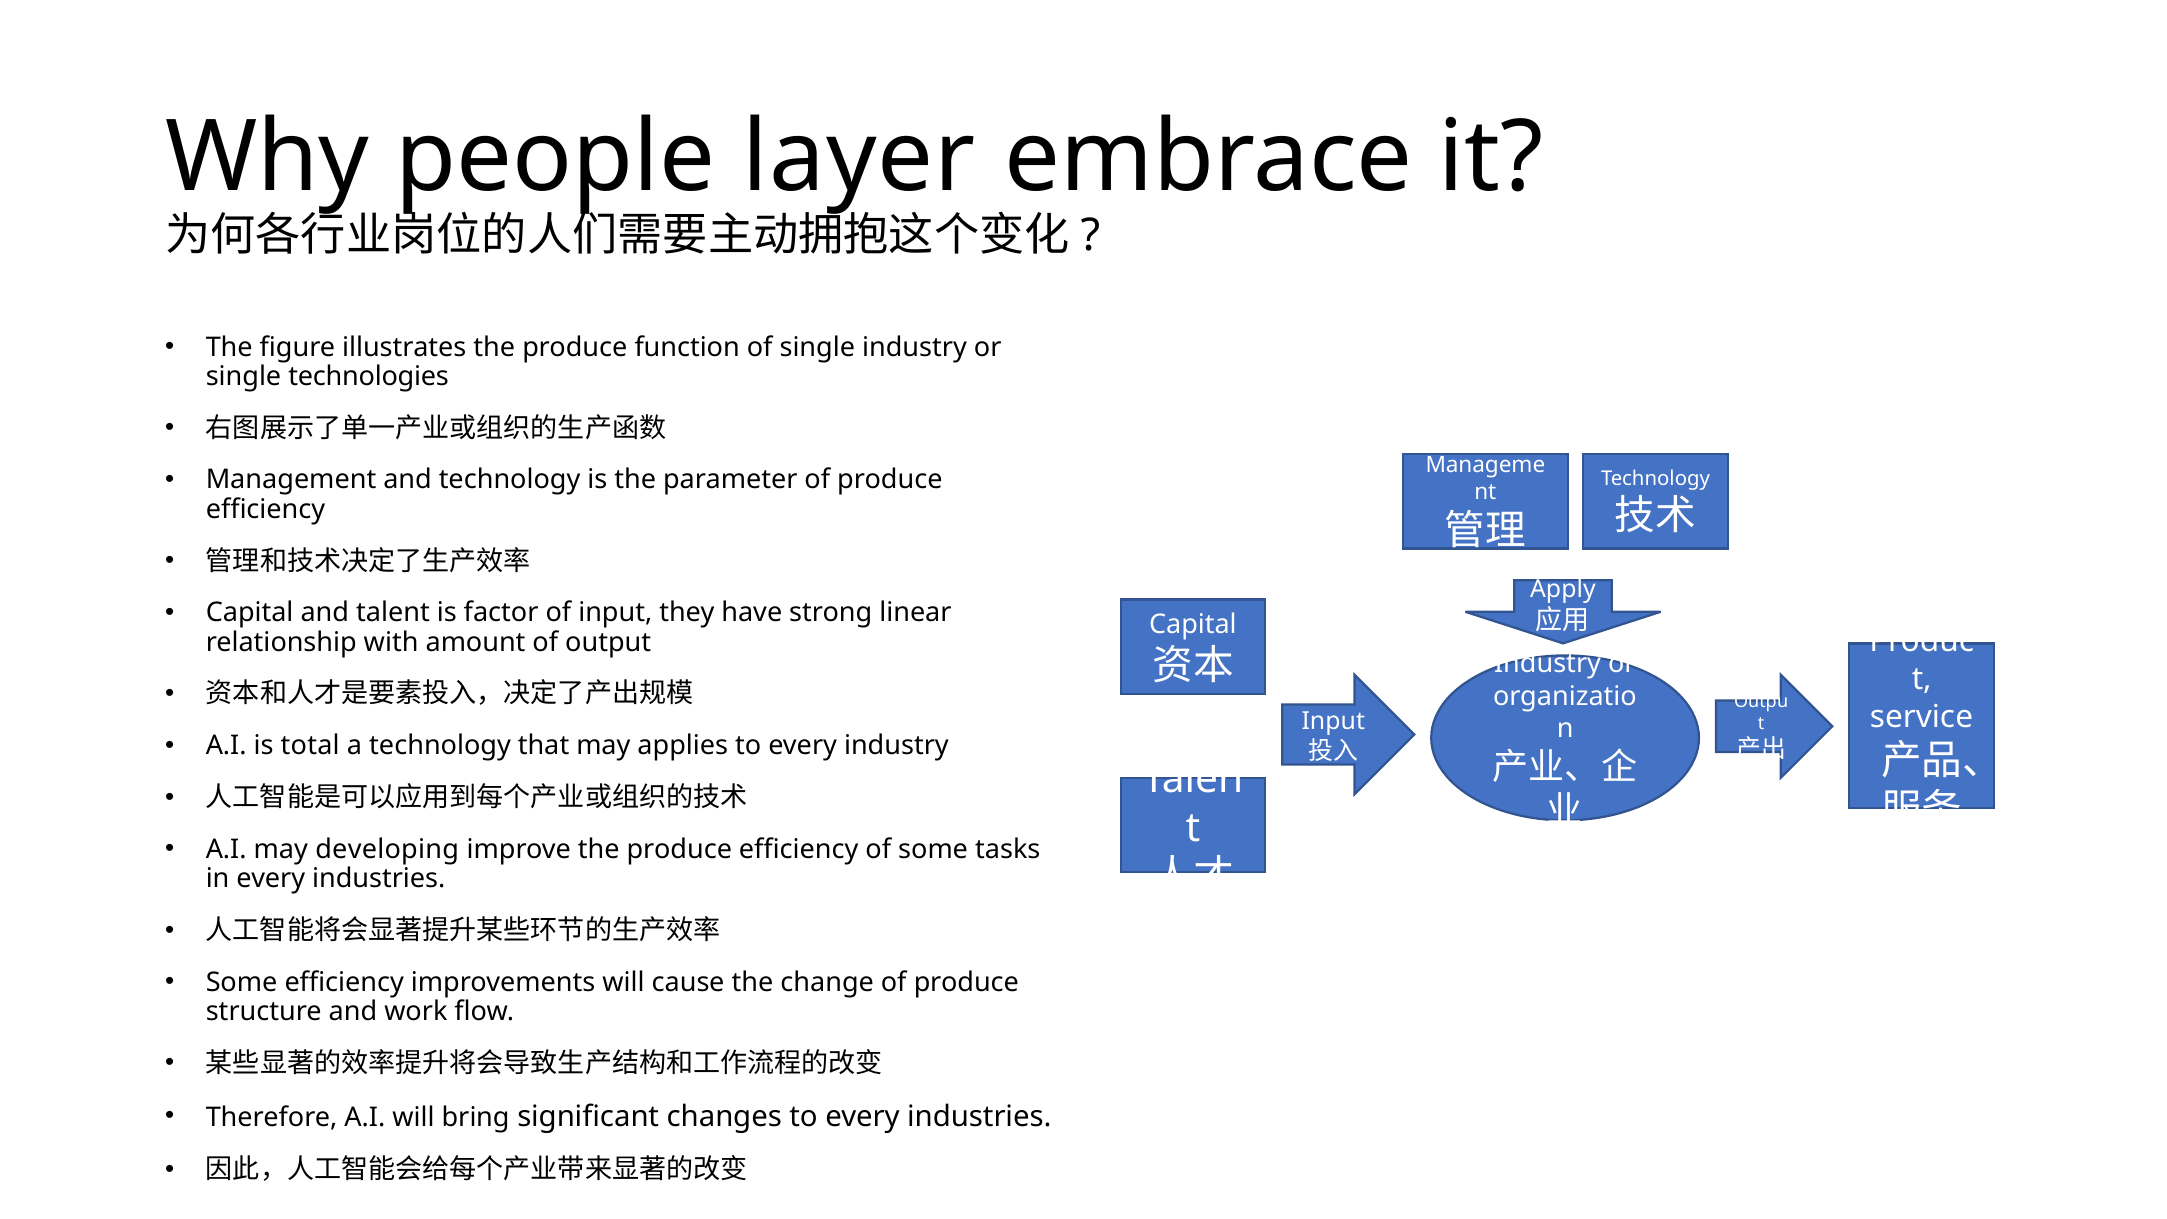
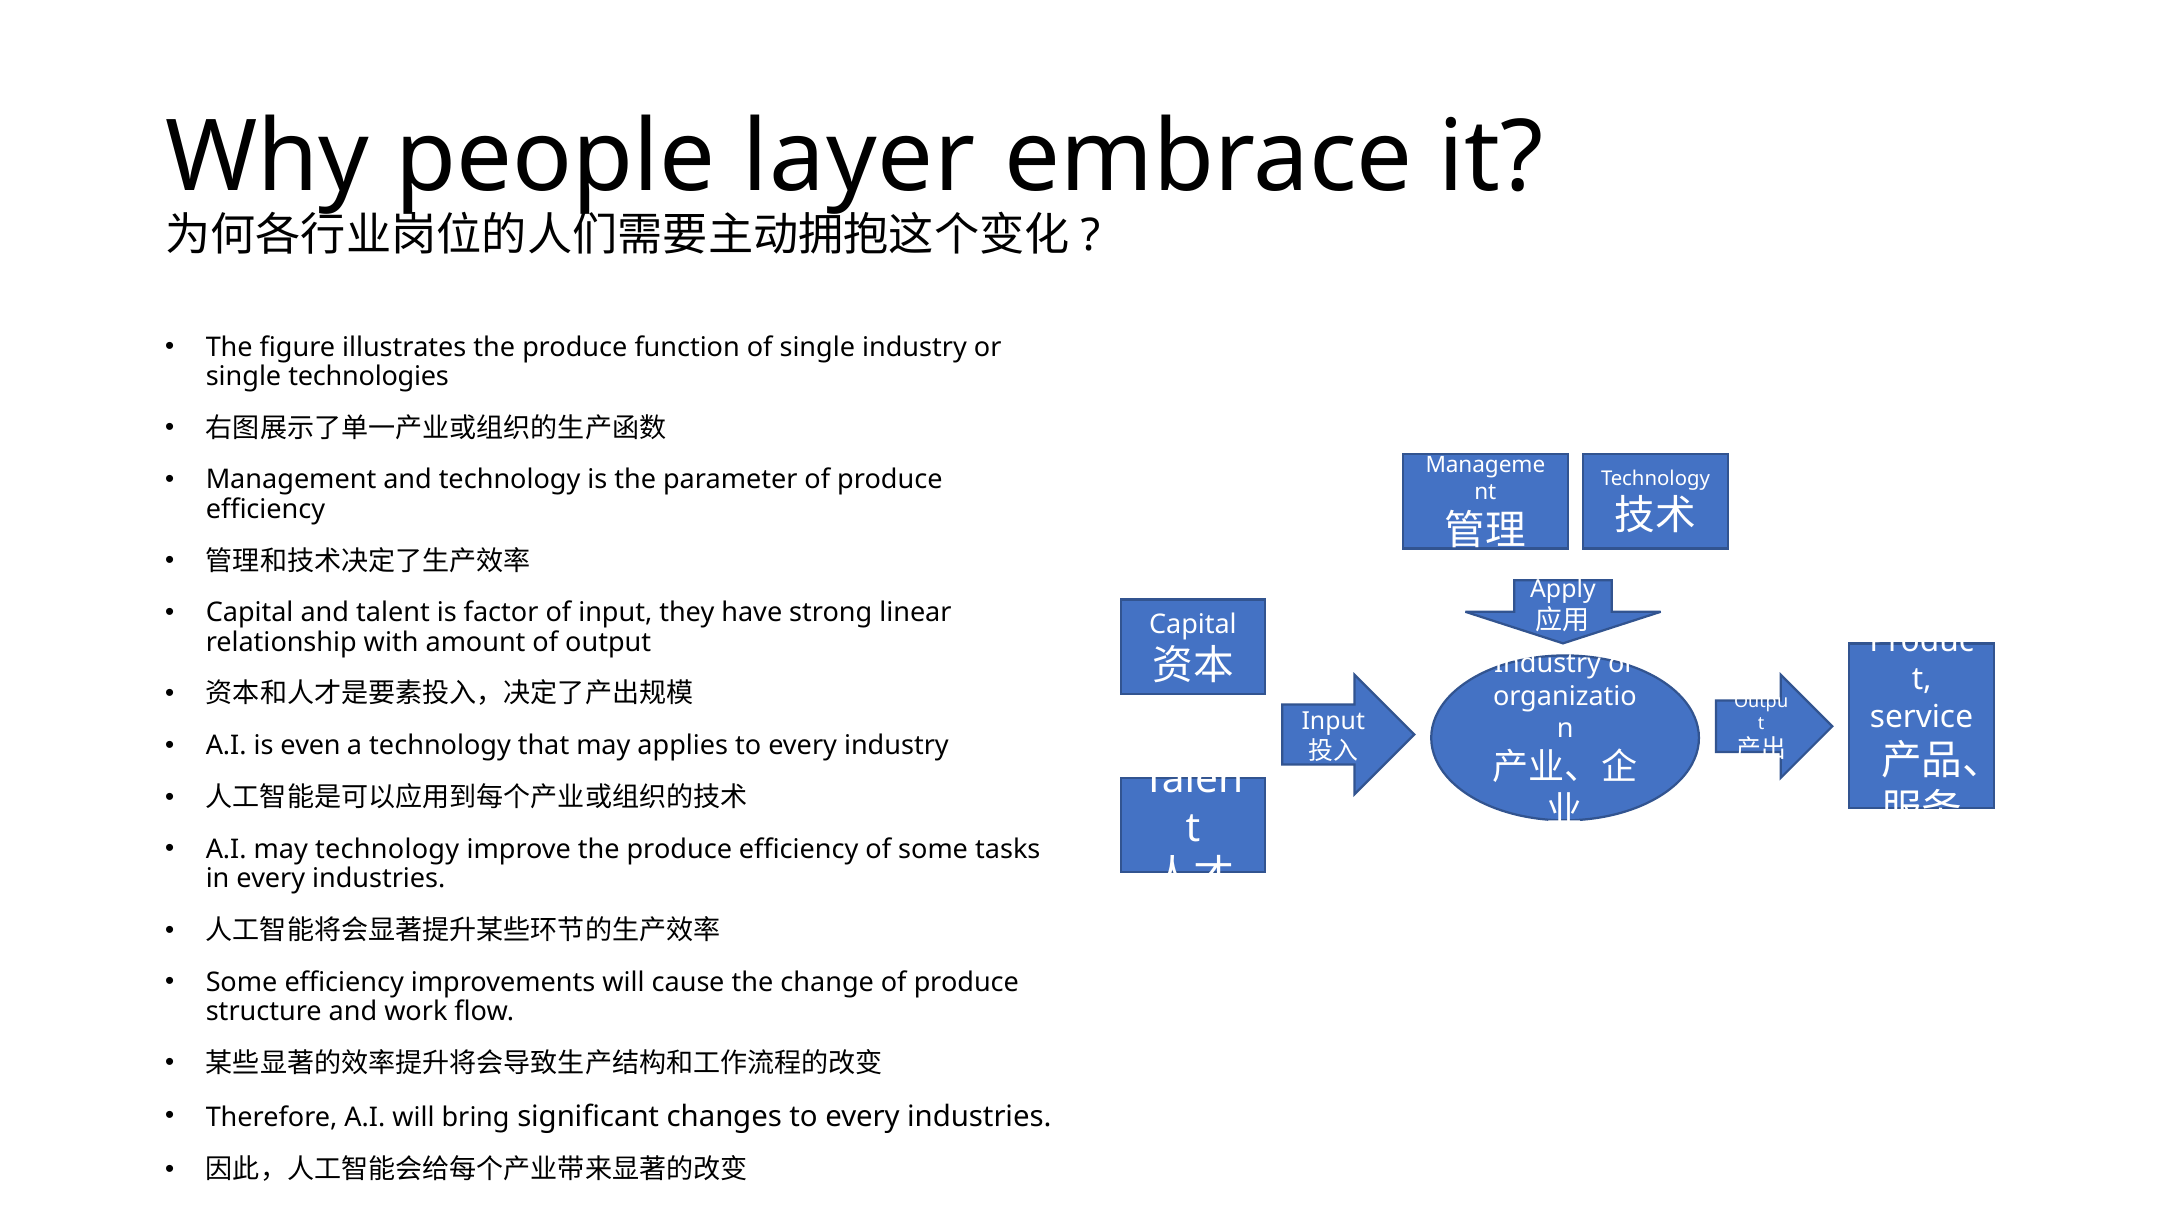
total: total -> even (310, 746)
may developing: developing -> technology (387, 849)
